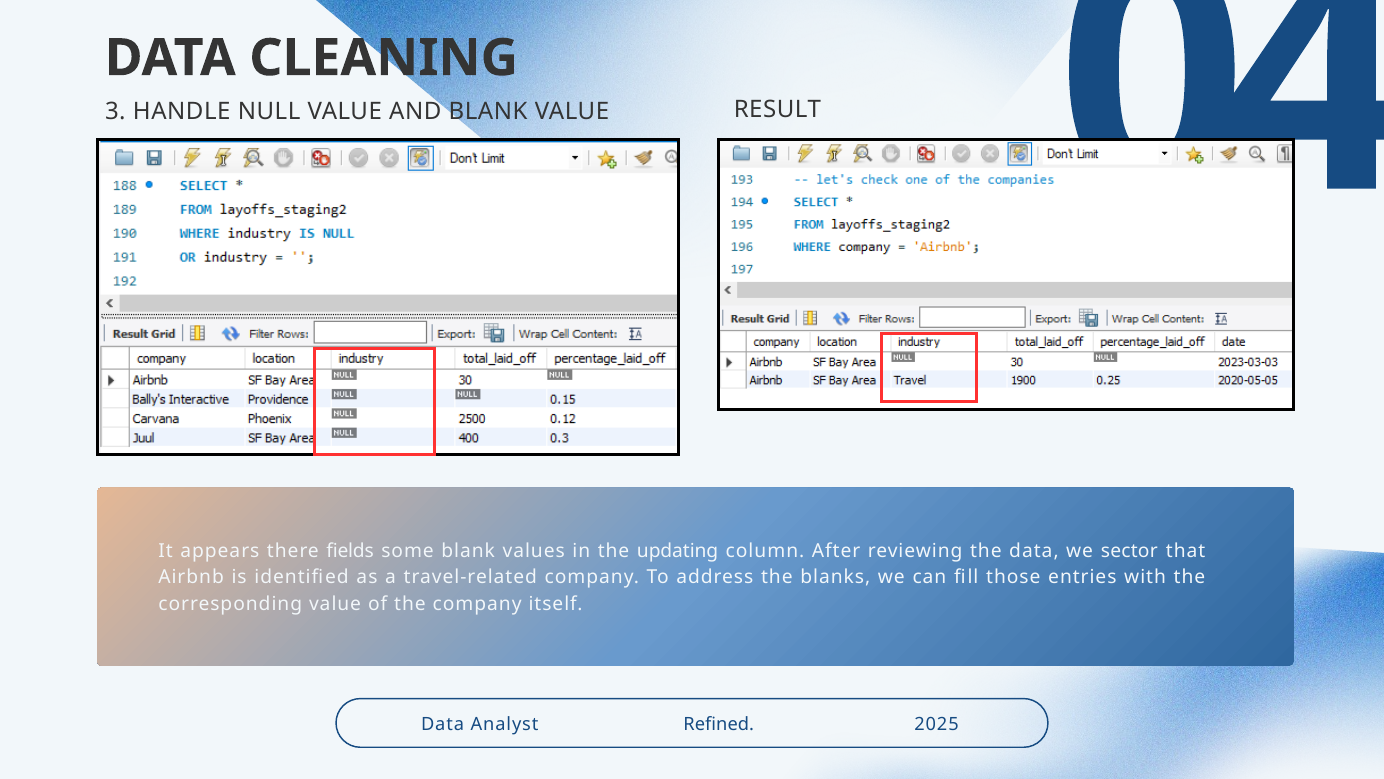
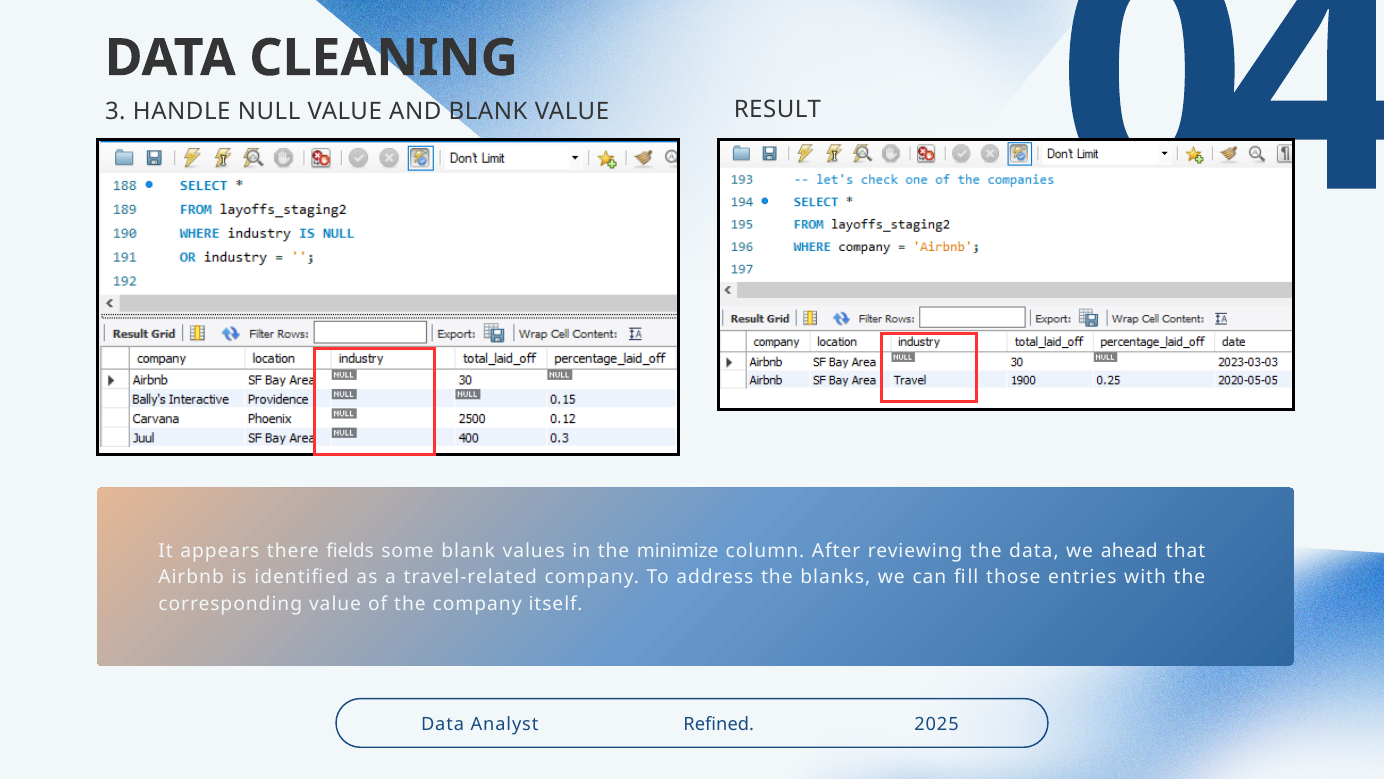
updating: updating -> minimize (678, 550)
sector: sector -> ahead (1129, 550)
